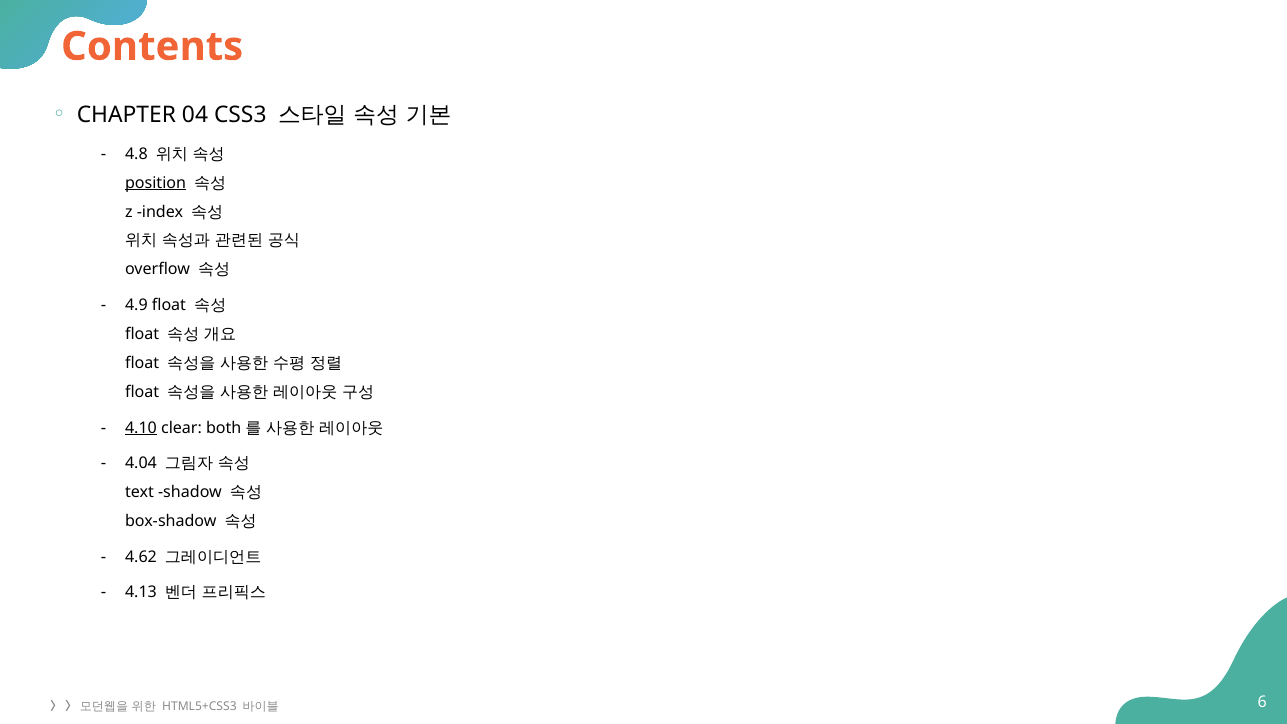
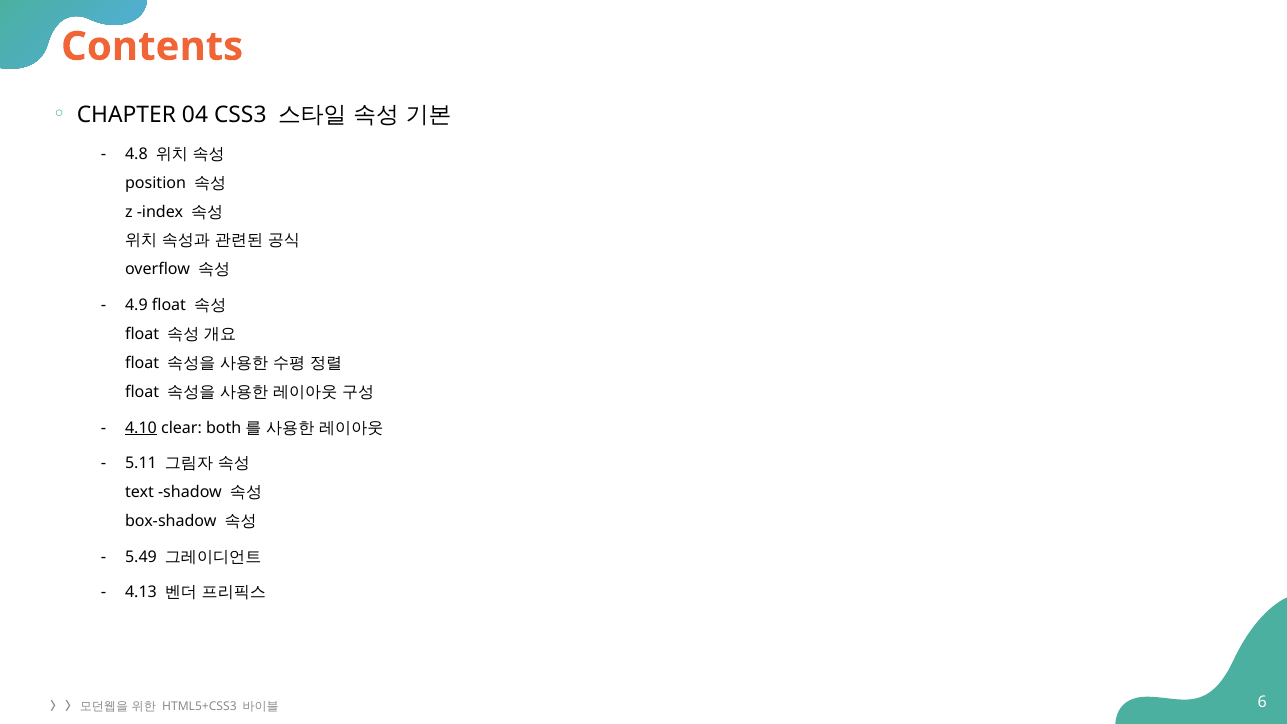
position underline: present -> none (156, 183)
4.04: 4.04 -> 5.11 (141, 463)
4.62: 4.62 -> 5.49 (141, 557)
